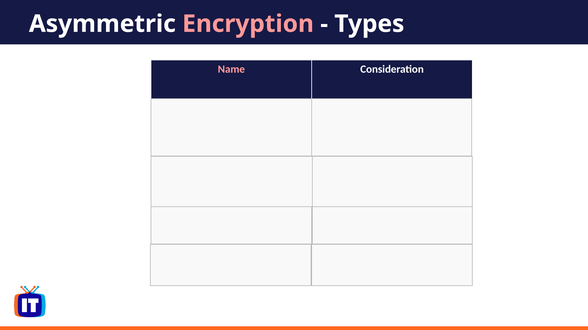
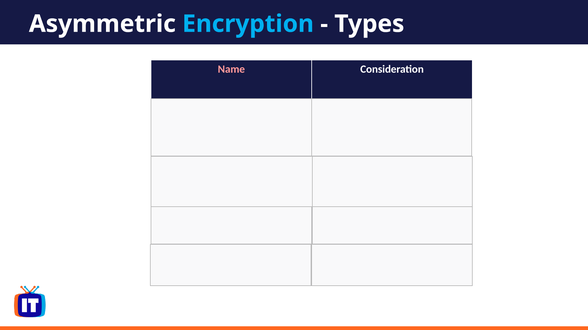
Encryption colour: pink -> light blue (248, 24)
